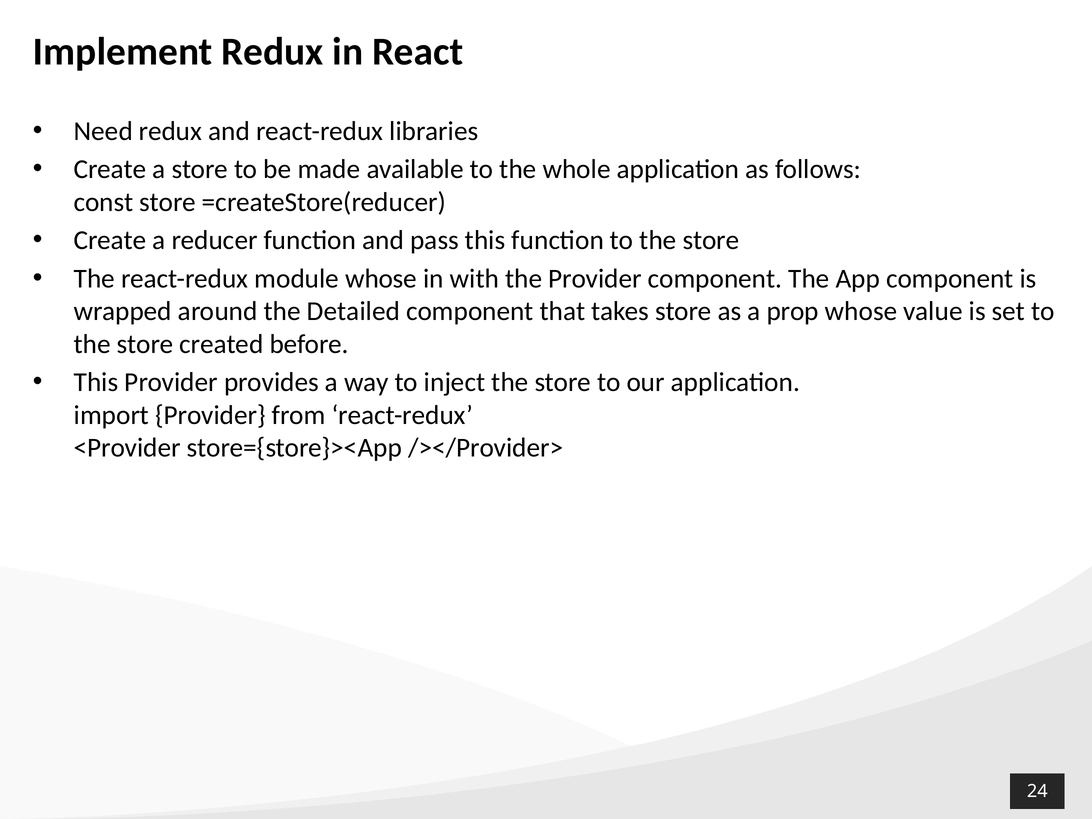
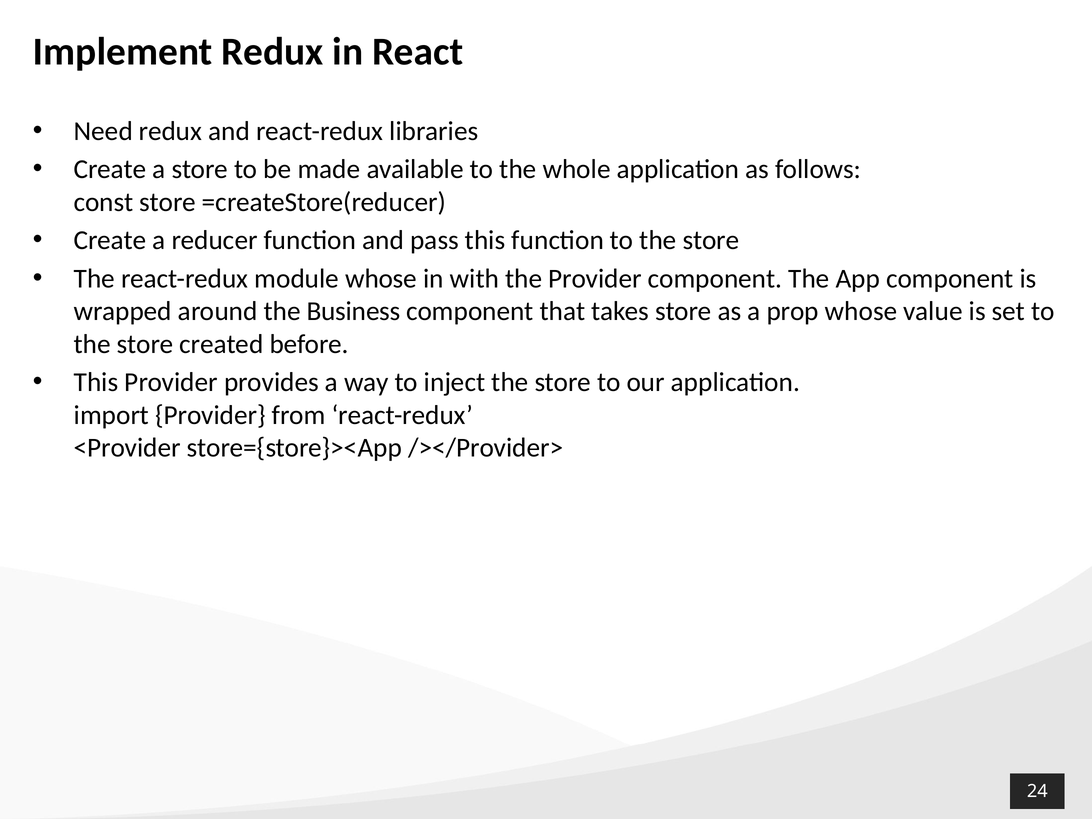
Detailed: Detailed -> Business (354, 311)
